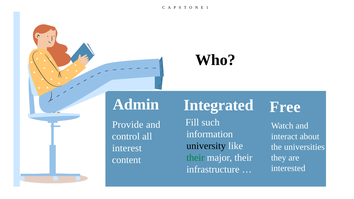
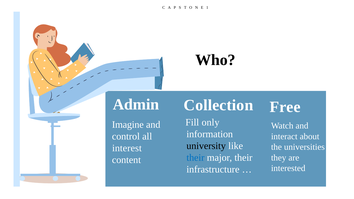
Integrated: Integrated -> Collection (219, 105)
such: such -> only (211, 122)
Provide: Provide -> Imagine (128, 125)
their colour: green -> blue (195, 158)
